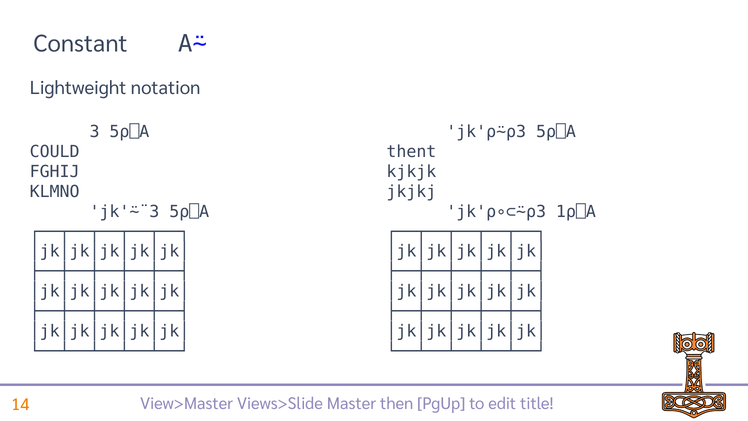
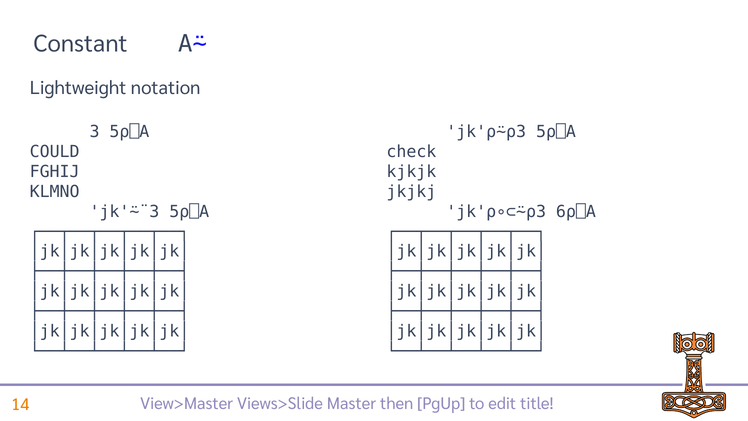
thent: thent -> check (411, 152)
1⍴⎕A: 1⍴⎕A -> 6⍴⎕A (576, 211)
